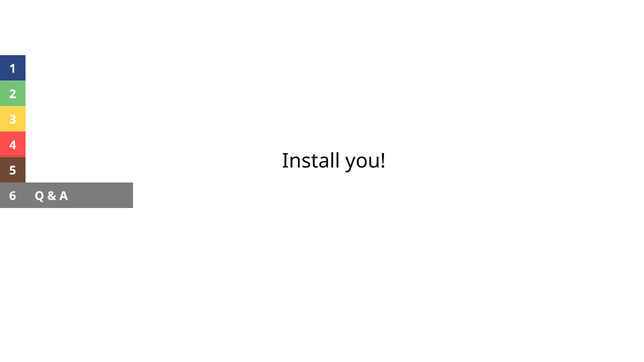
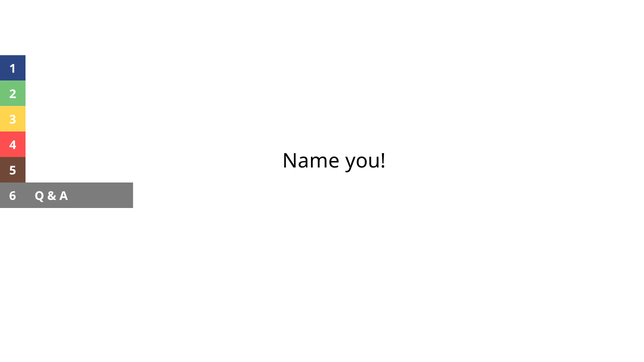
Install: Install -> Name (311, 161)
